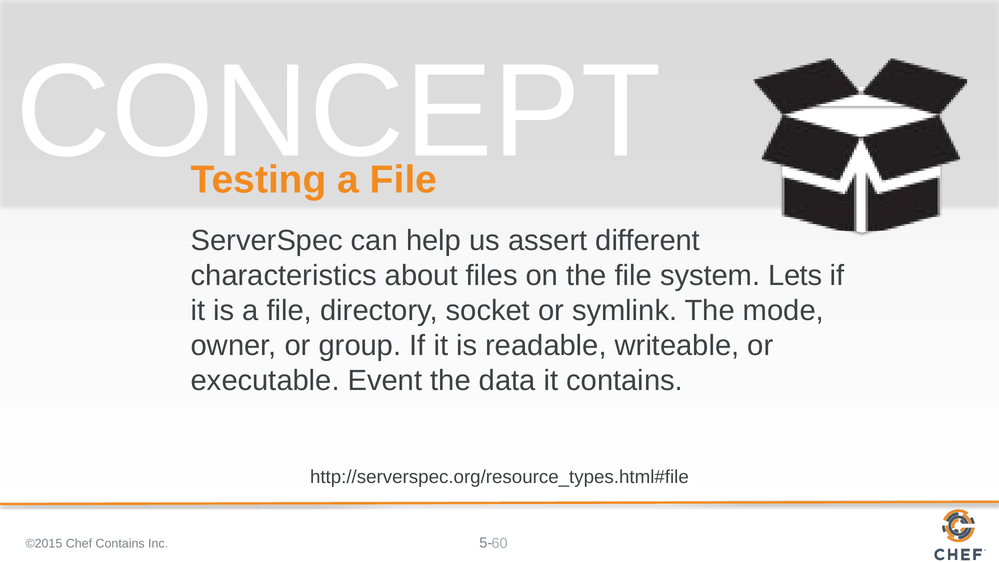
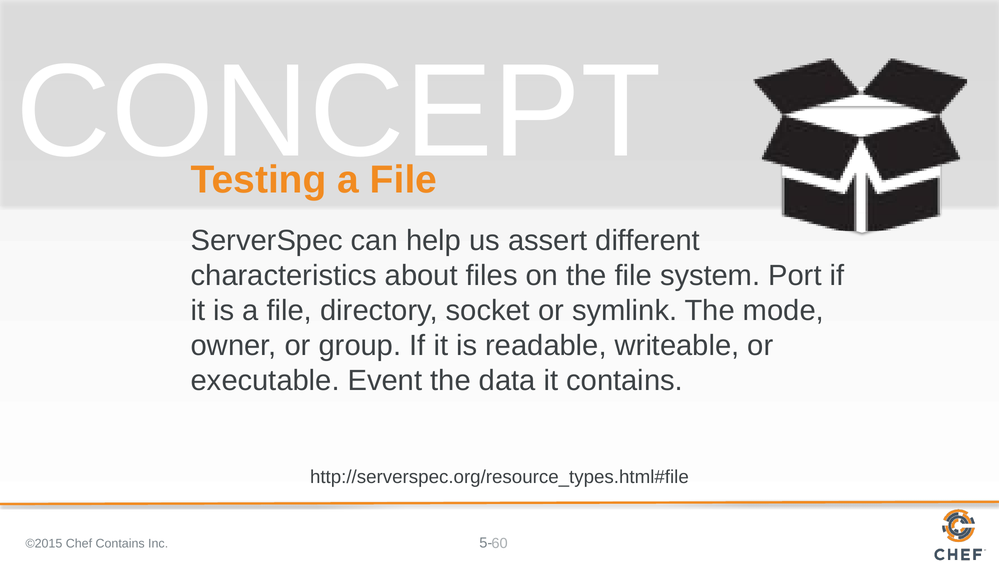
Lets: Lets -> Port (795, 276)
